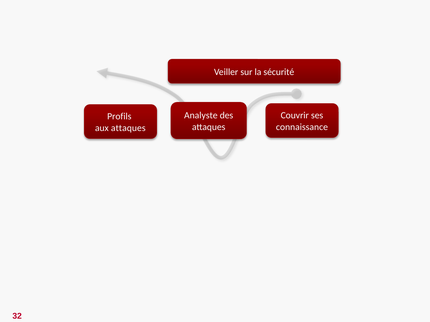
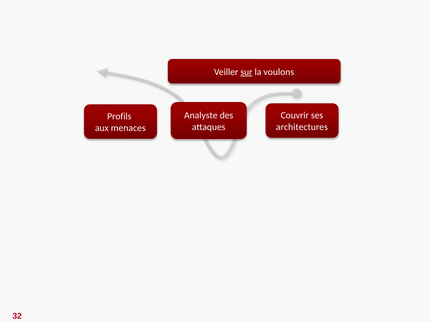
sur underline: none -> present (246, 72)
sécurité: sécurité -> voulons (279, 72)
connaissance: connaissance -> architectures (302, 127)
aux attaques: attaques -> menaces (128, 128)
